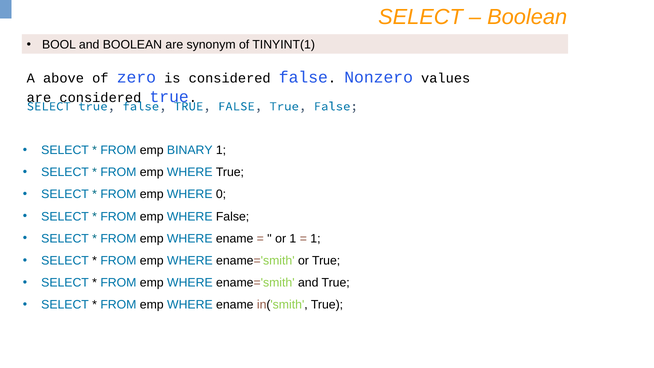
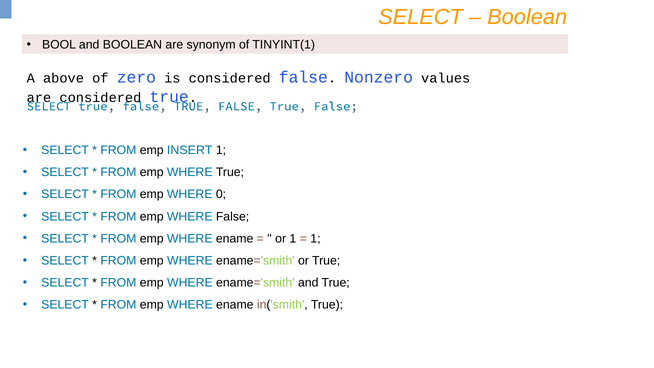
BINARY: BINARY -> INSERT (190, 150)
